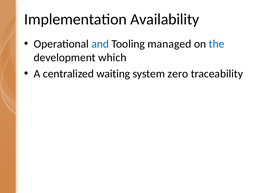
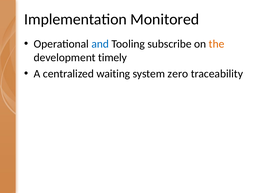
Availability: Availability -> Monitored (165, 19)
managed: managed -> subscribe (170, 44)
the colour: blue -> orange (217, 44)
which: which -> timely (112, 58)
